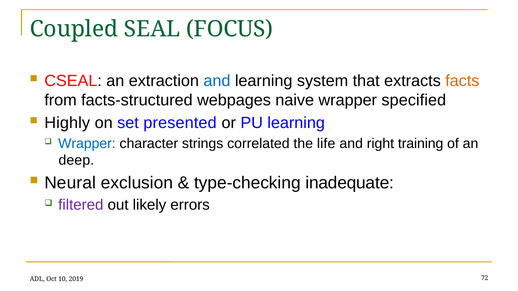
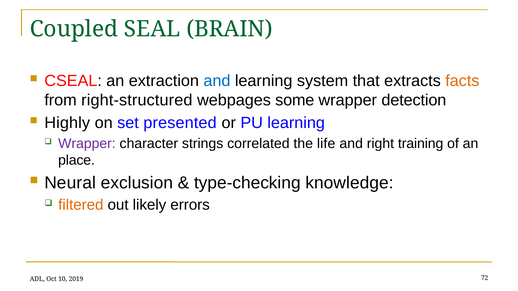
FOCUS: FOCUS -> BRAIN (229, 29)
facts-structured: facts-structured -> right-structured (137, 100)
naive: naive -> some (295, 100)
specified: specified -> detection (414, 100)
Wrapper colour: blue -> purple (87, 144)
deep: deep -> place (76, 160)
inadequate: inadequate -> knowledge (350, 183)
filtered colour: purple -> orange (81, 205)
